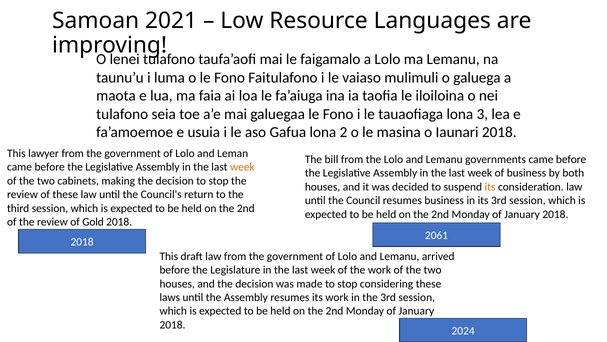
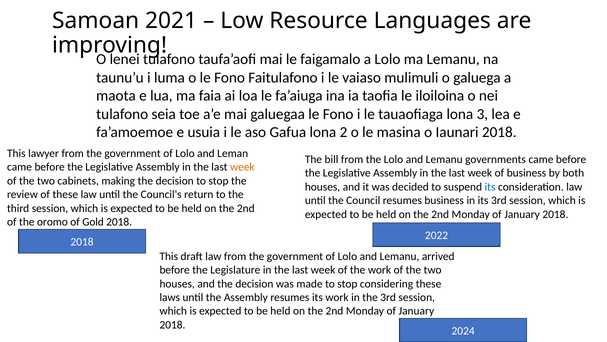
its colour: orange -> blue (490, 187)
of the review: review -> oromo (52, 222)
2061: 2061 -> 2022 (437, 235)
